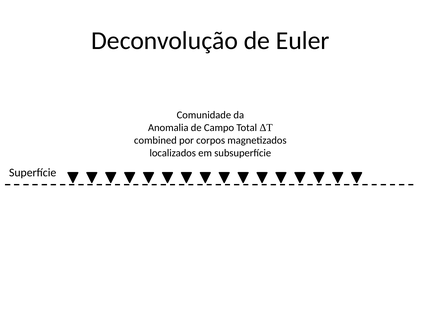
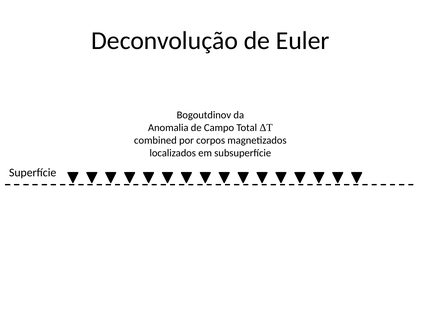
Comunidade: Comunidade -> Bogoutdinov (204, 115)
